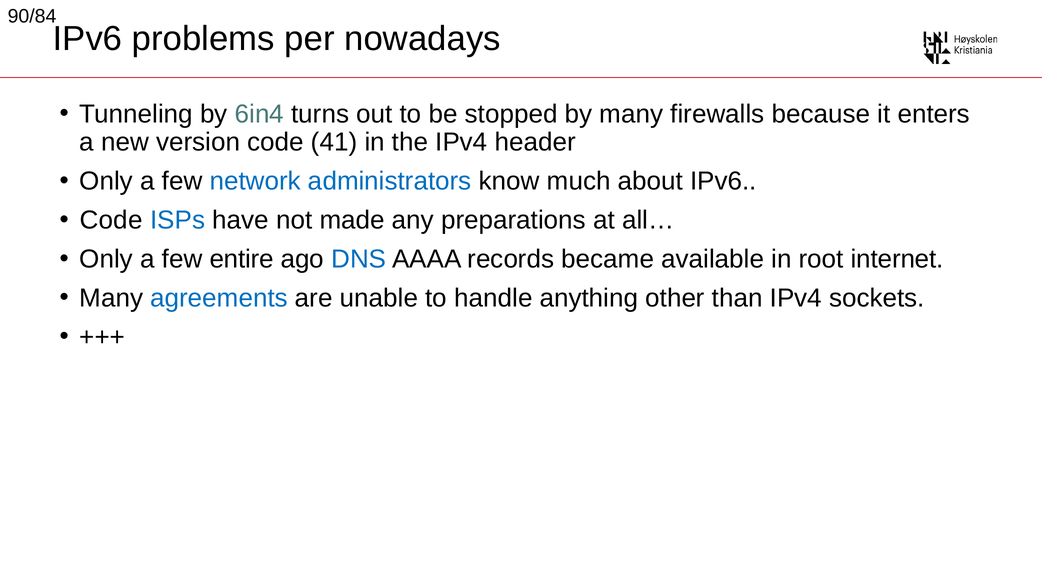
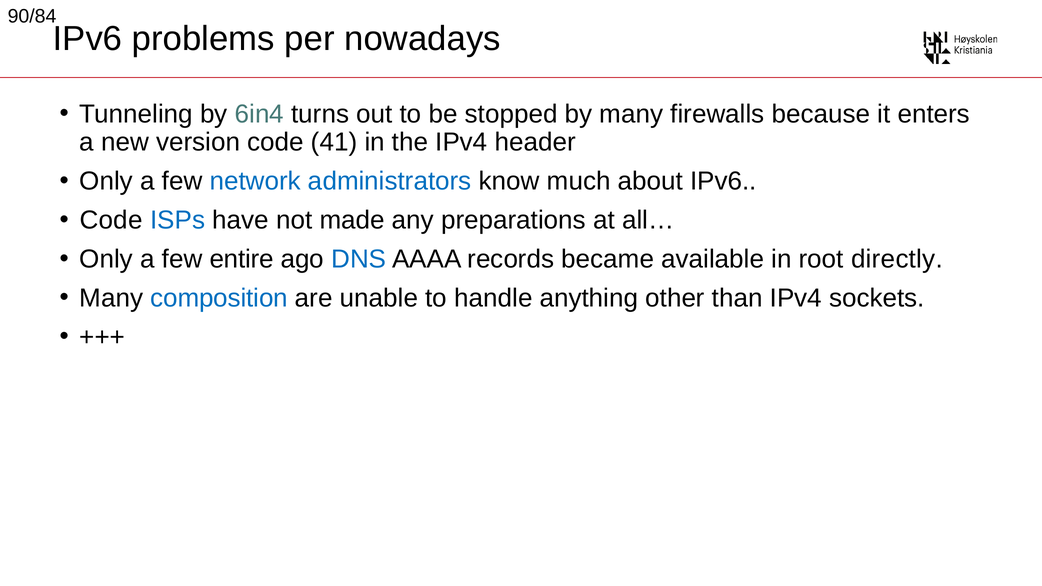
internet: internet -> directly (897, 259)
agreements: agreements -> composition (219, 298)
